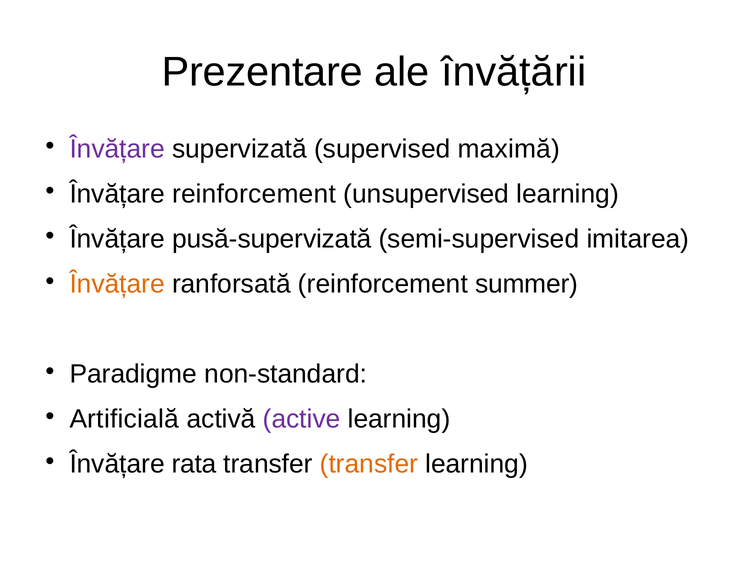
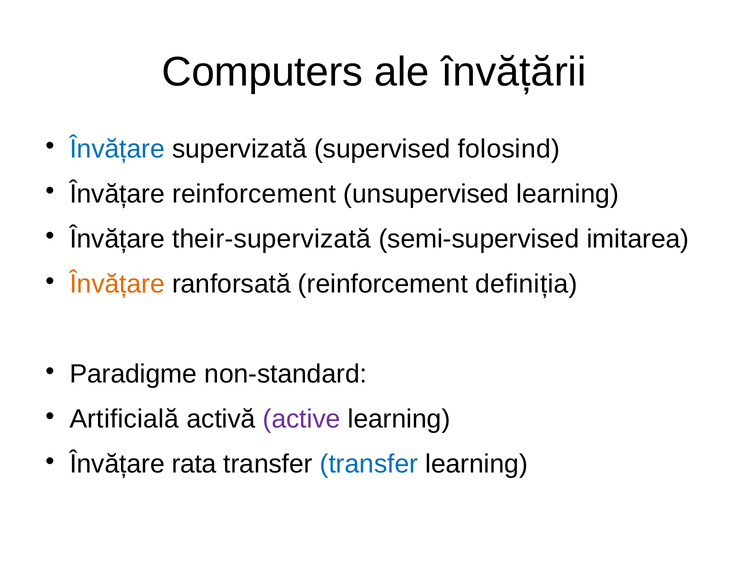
Prezentare: Prezentare -> Computers (262, 72)
Învățare colour: purple -> blue (117, 149)
maximă: maximă -> folosind (509, 149)
pusă-supervizată: pusă-supervizată -> their-supervizată (272, 239)
summer: summer -> definiția (526, 284)
transfer colour: orange -> blue (369, 465)
